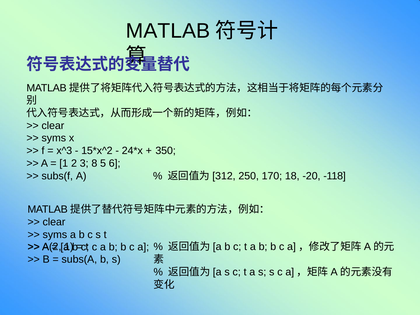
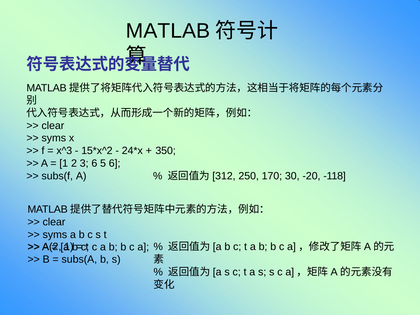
3 8: 8 -> 6 (94, 163)
18: 18 -> 30 (292, 176)
